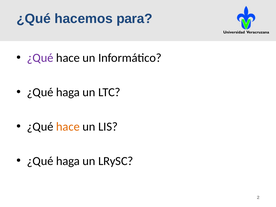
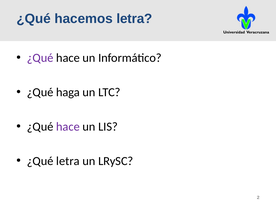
hacemos para: para -> letra (134, 19)
hace colour: orange -> purple (68, 127)
haga: haga -> letra (68, 161)
